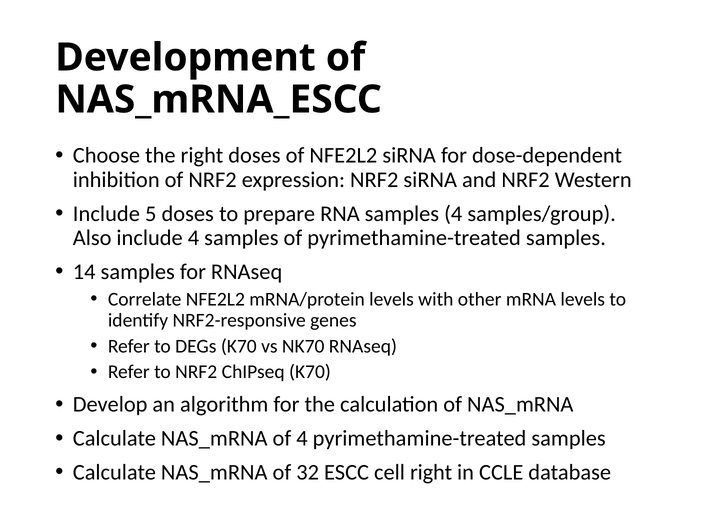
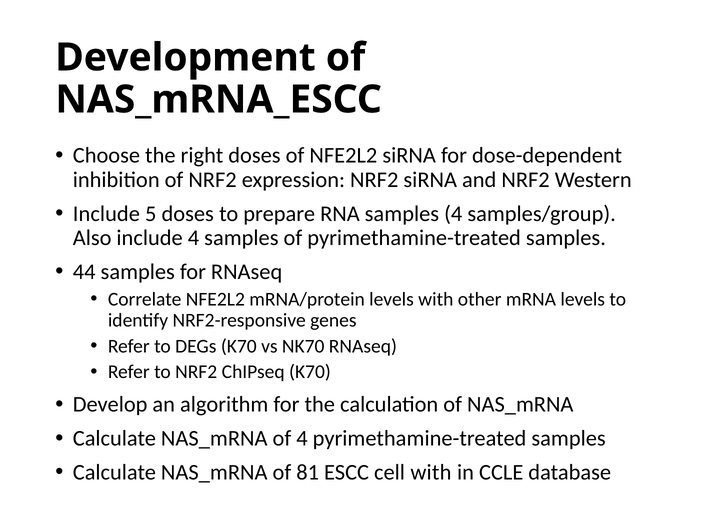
14: 14 -> 44 (84, 272)
32: 32 -> 81 (308, 473)
cell right: right -> with (431, 473)
